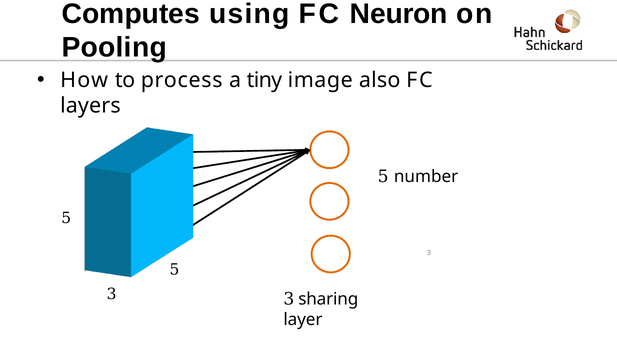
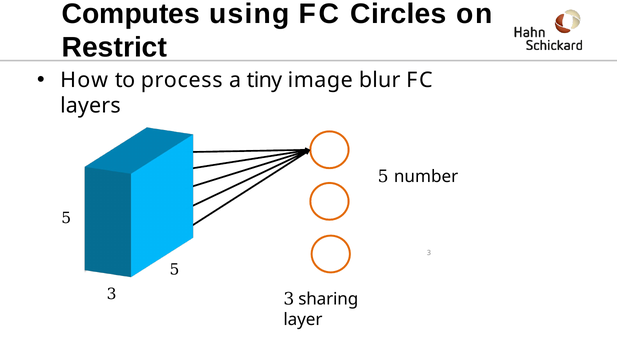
Neuron: Neuron -> Circles (398, 14)
Pooling: Pooling -> Restrict (114, 48)
also: also -> blur (380, 80)
